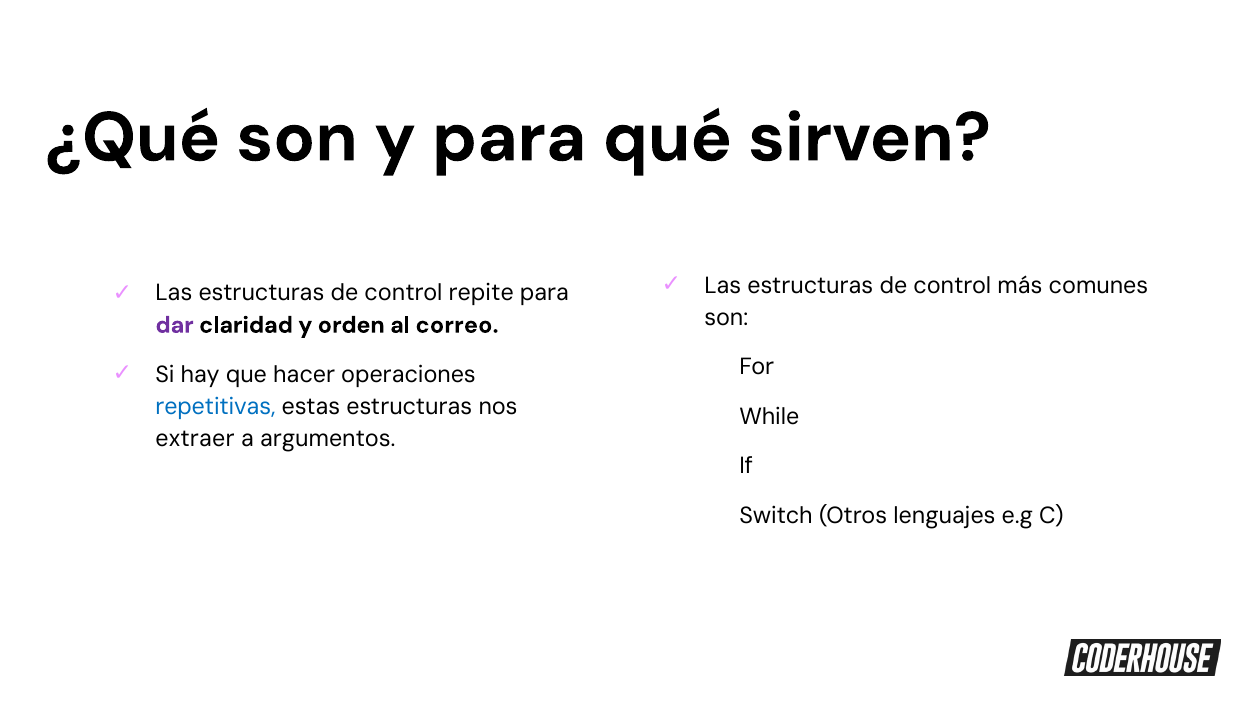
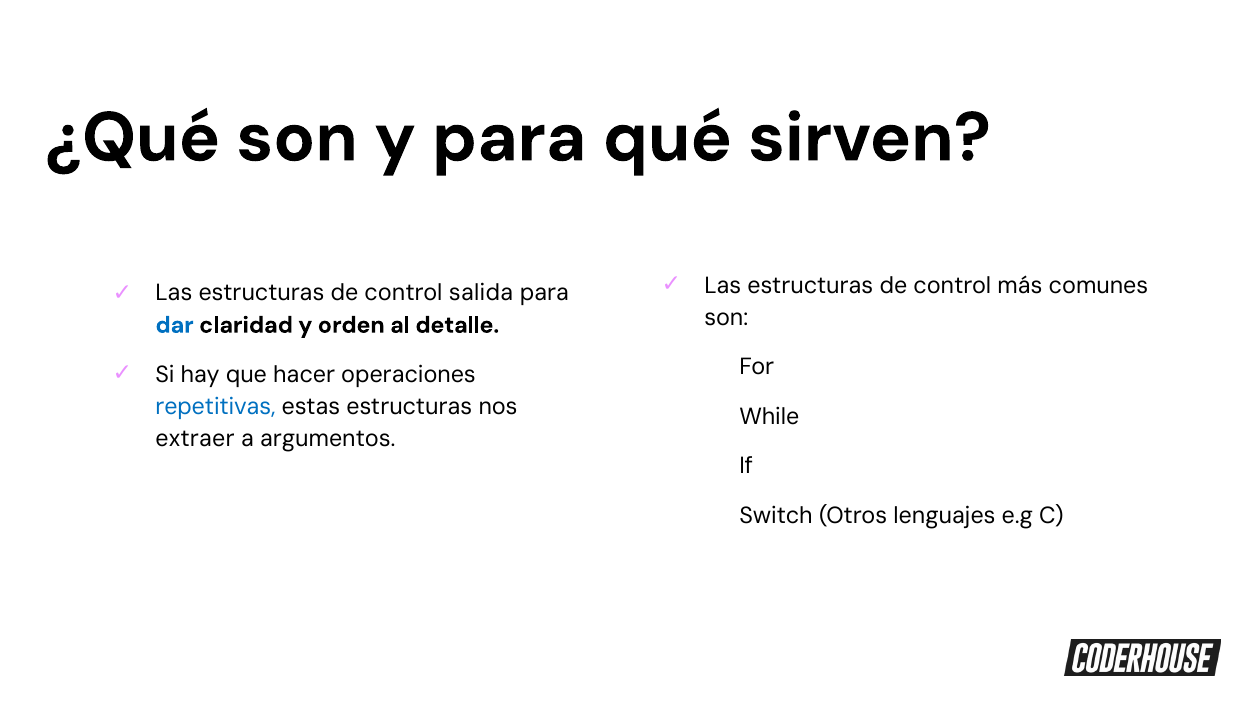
repite: repite -> salida (481, 293)
dar colour: purple -> blue (175, 325)
correo: correo -> detalle (457, 325)
